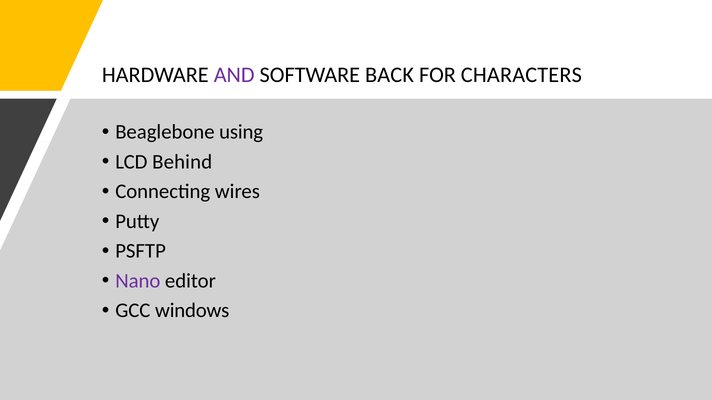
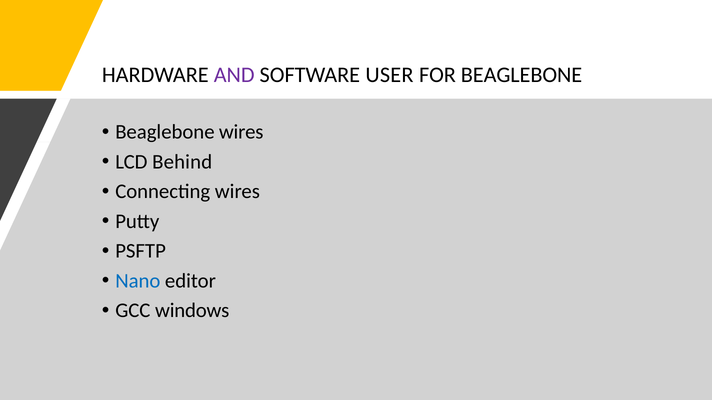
BACK: BACK -> USER (389, 75)
FOR CHARACTERS: CHARACTERS -> BEAGLEBONE (522, 75)
Beaglebone using: using -> wires (241, 132)
Nano colour: purple -> blue (138, 281)
